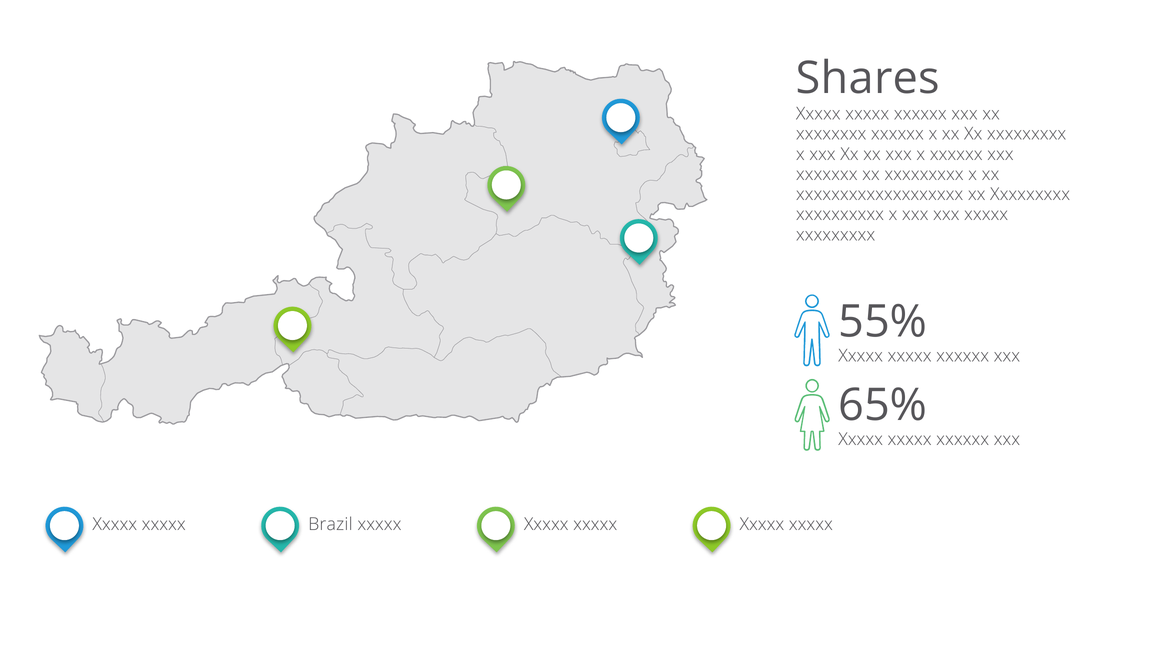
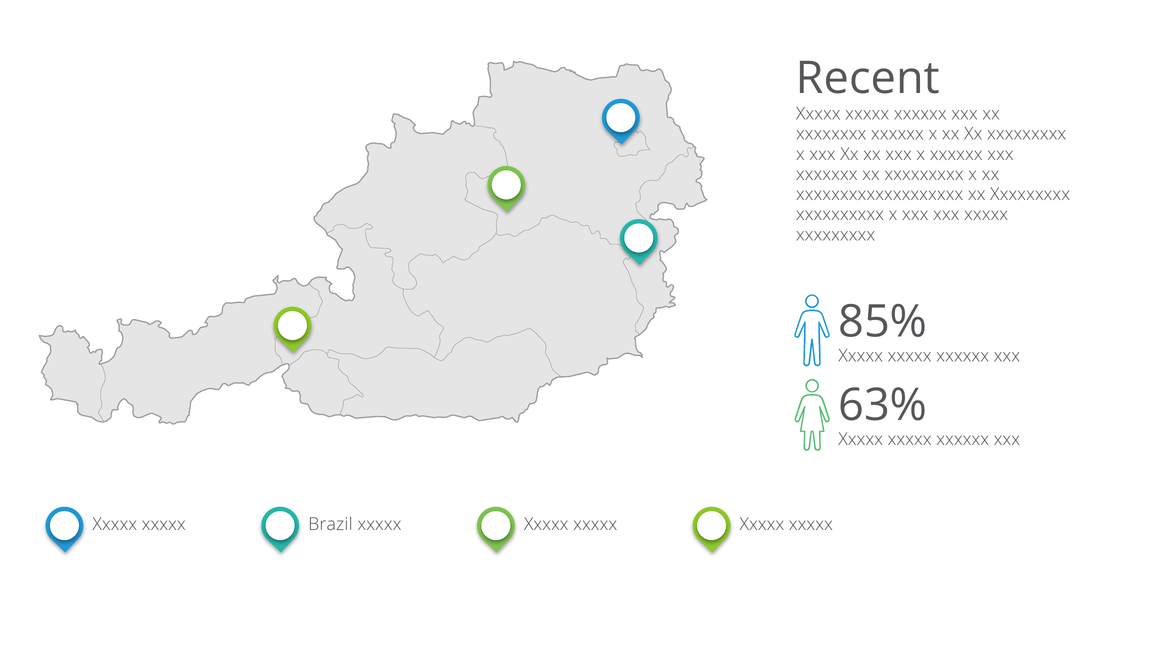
Shares: Shares -> Recent (868, 78)
55%: 55% -> 85% (883, 322)
65%: 65% -> 63% (883, 406)
